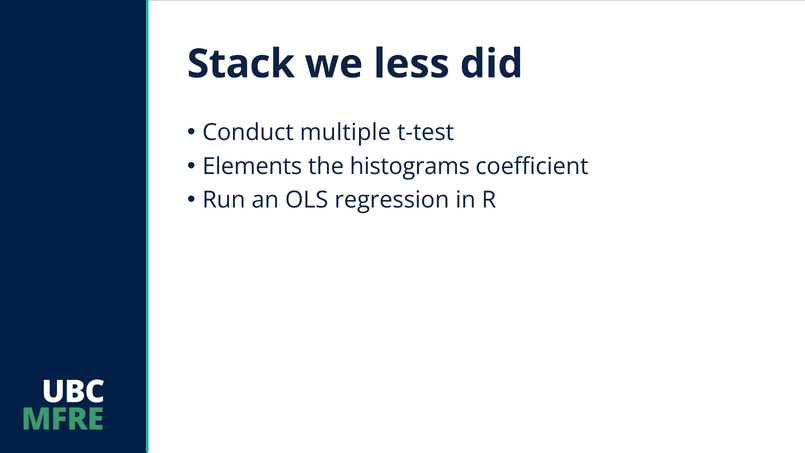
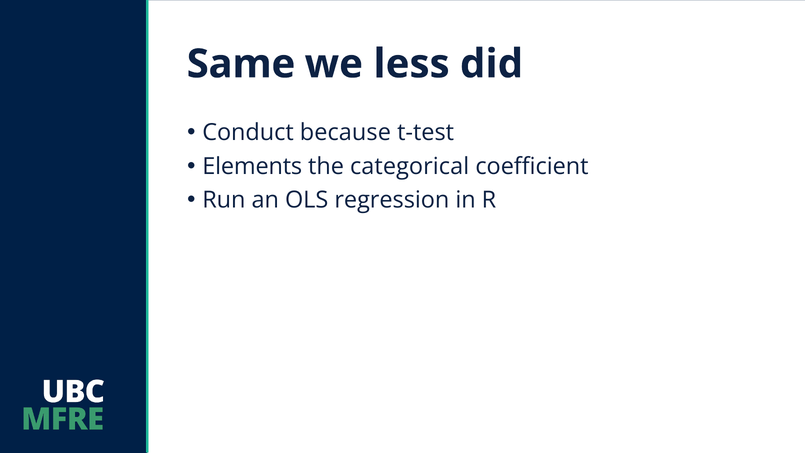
Stack: Stack -> Same (241, 64)
multiple: multiple -> because (345, 132)
histograms: histograms -> categorical (410, 166)
